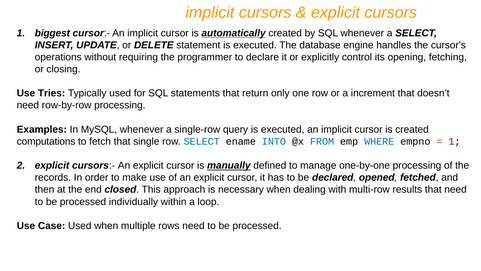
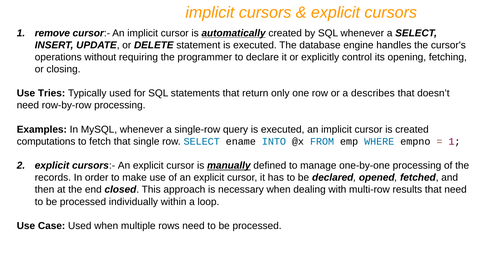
biggest: biggest -> remove (52, 33)
increment: increment -> describes (373, 93)
